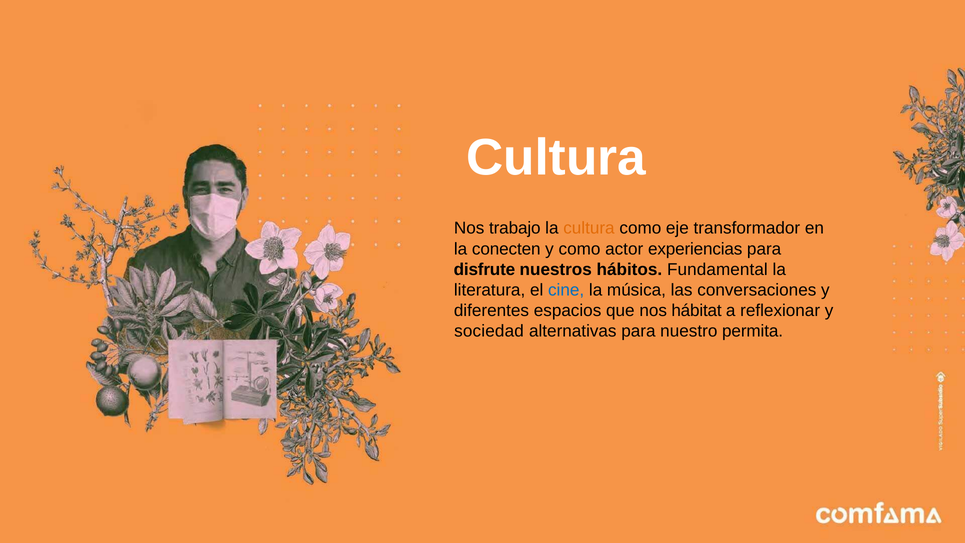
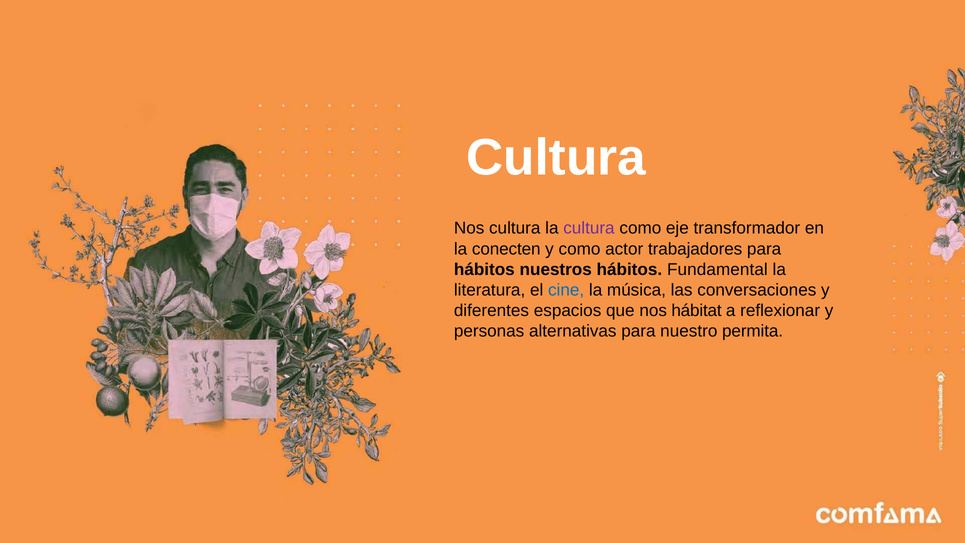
Nos trabajo: trabajo -> cultura (515, 228)
cultura colour: orange -> purple (589, 228)
experiencias: experiencias -> trabajadores (695, 249)
disfrute: disfrute -> hábitos (484, 269)
sociedad: sociedad -> personas (489, 331)
